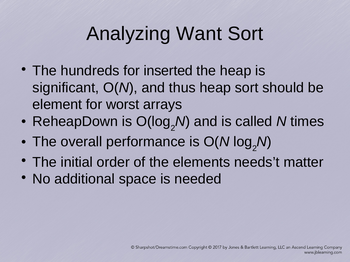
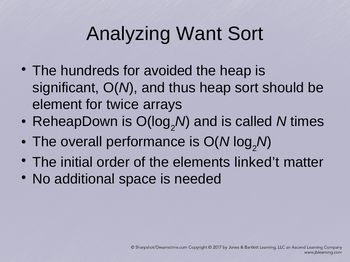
inserted: inserted -> avoided (168, 71)
worst: worst -> twice (123, 105)
needs’t: needs’t -> linked’t (257, 162)
